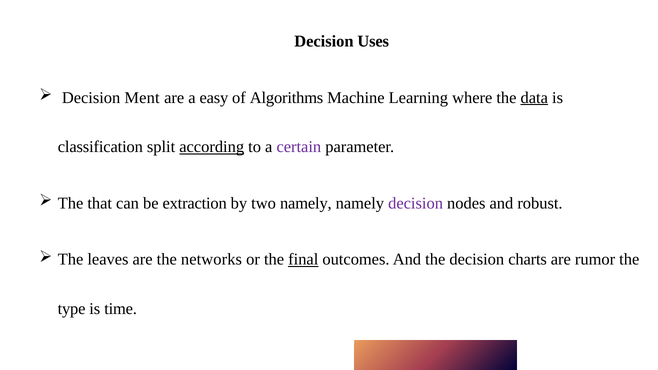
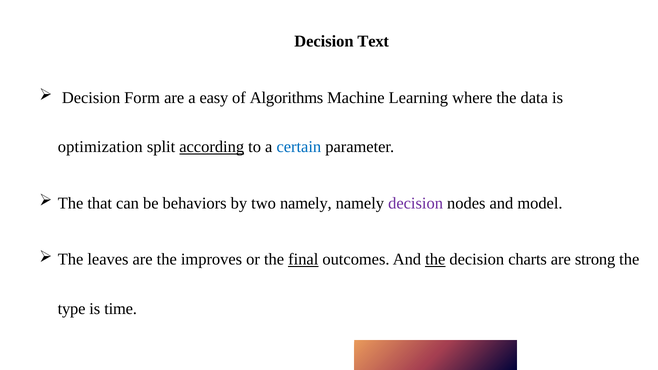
Uses: Uses -> Text (373, 41)
Ment: Ment -> Form (142, 98)
data underline: present -> none (534, 98)
classification: classification -> optimization (100, 147)
certain colour: purple -> blue (299, 147)
extraction: extraction -> behaviors (195, 203)
robust: robust -> model (540, 203)
networks: networks -> improves (212, 259)
the underline: none -> present (435, 259)
rumor: rumor -> strong (595, 259)
